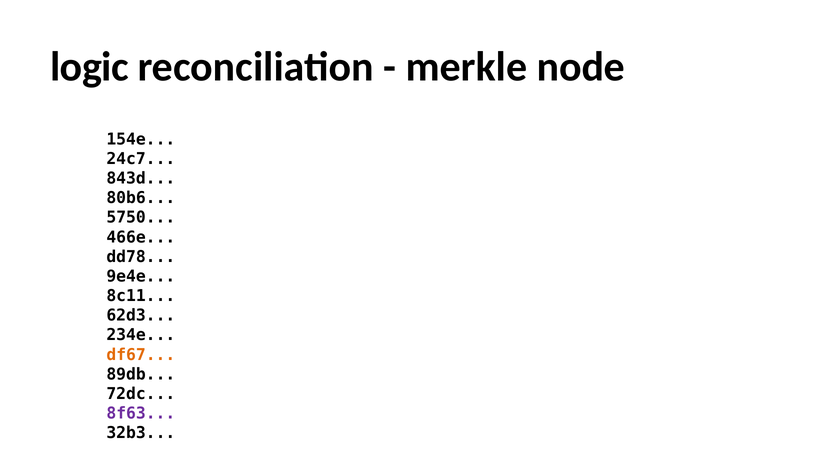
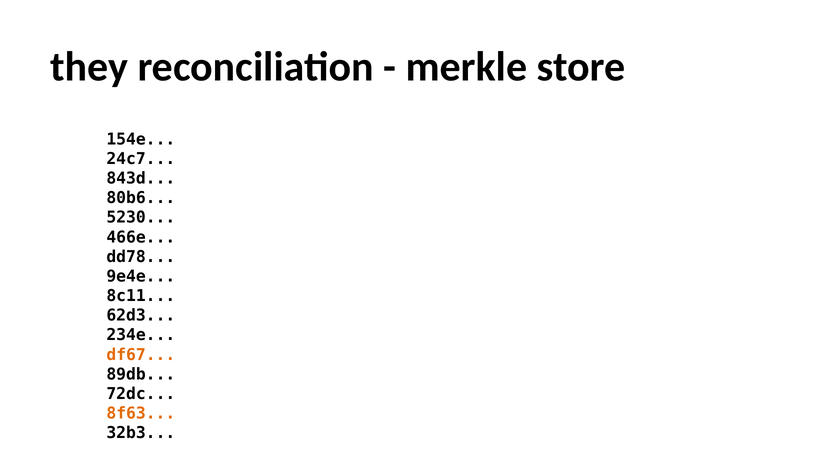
logic: logic -> they (89, 67)
node: node -> store (581, 67)
5750: 5750 -> 5230 (141, 218)
8f63 colour: purple -> orange (141, 414)
